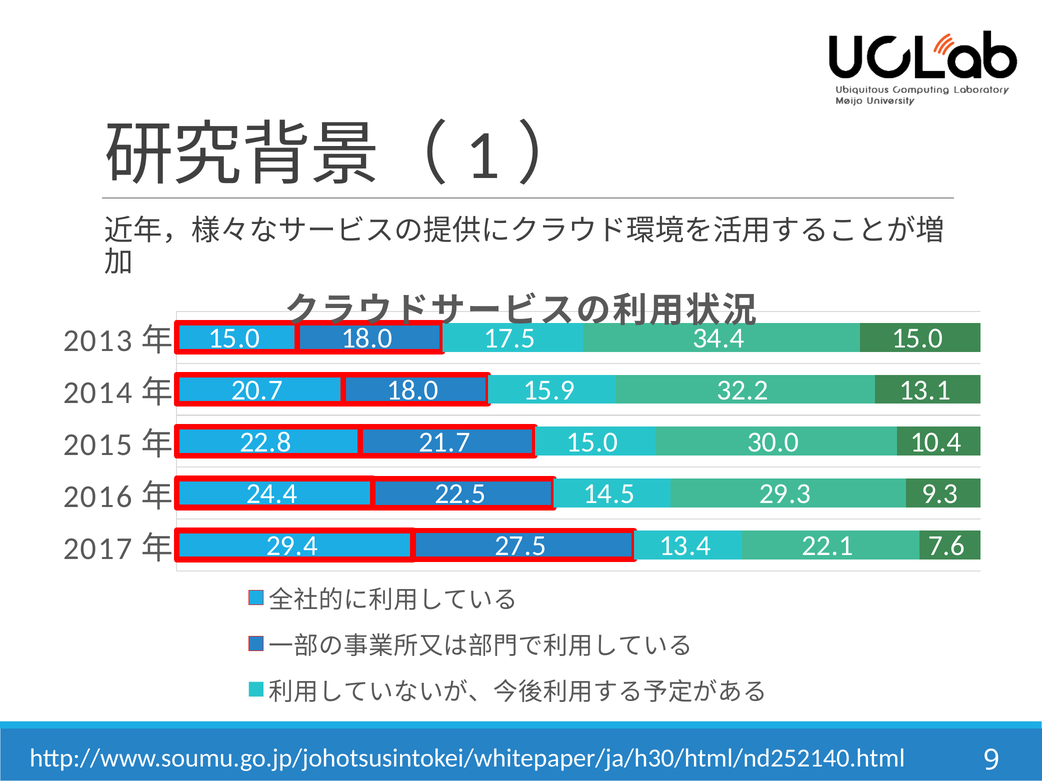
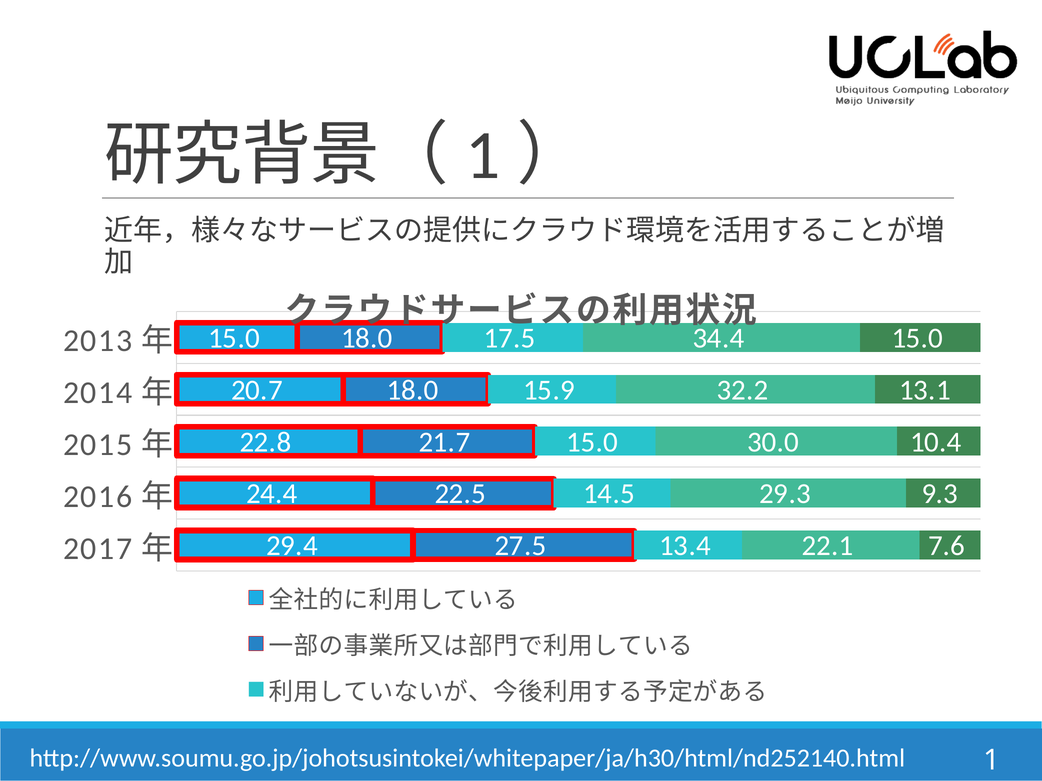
9: 9 -> 1 (991, 761)
